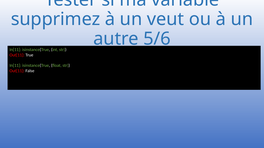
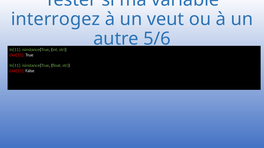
supprimez: supprimez -> interrogez (55, 19)
